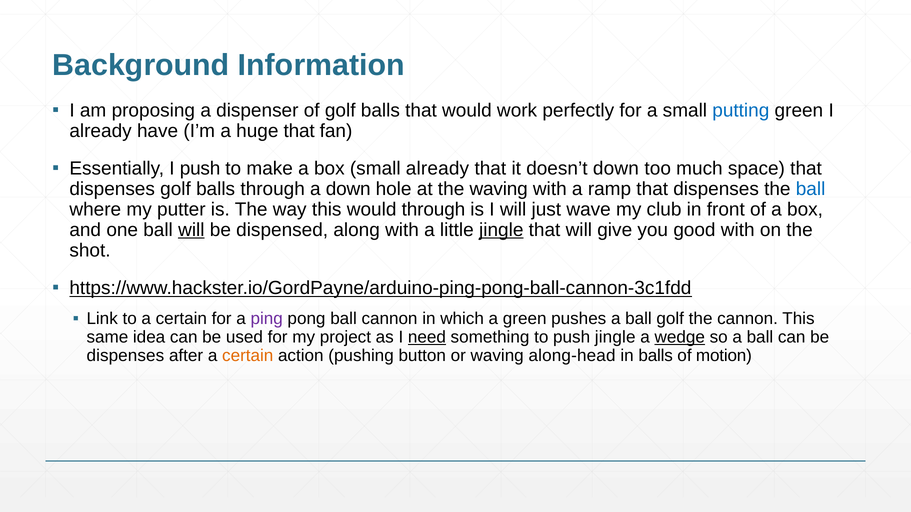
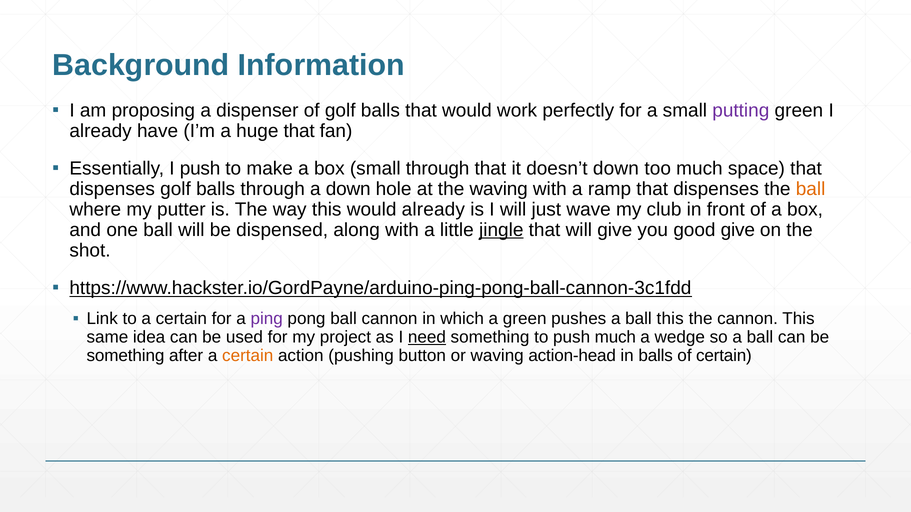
putting colour: blue -> purple (741, 110)
small already: already -> through (438, 168)
ball colour: blue -> orange (811, 189)
would through: through -> already (433, 210)
will underline: present -> none (191, 230)
good with: with -> give (738, 230)
ball golf: golf -> this (670, 319)
push jingle: jingle -> much (615, 338)
wedge underline: present -> none (680, 338)
dispenses: dispenses -> something (125, 356)
along-head: along-head -> action-head (572, 356)
of motion: motion -> certain (724, 356)
